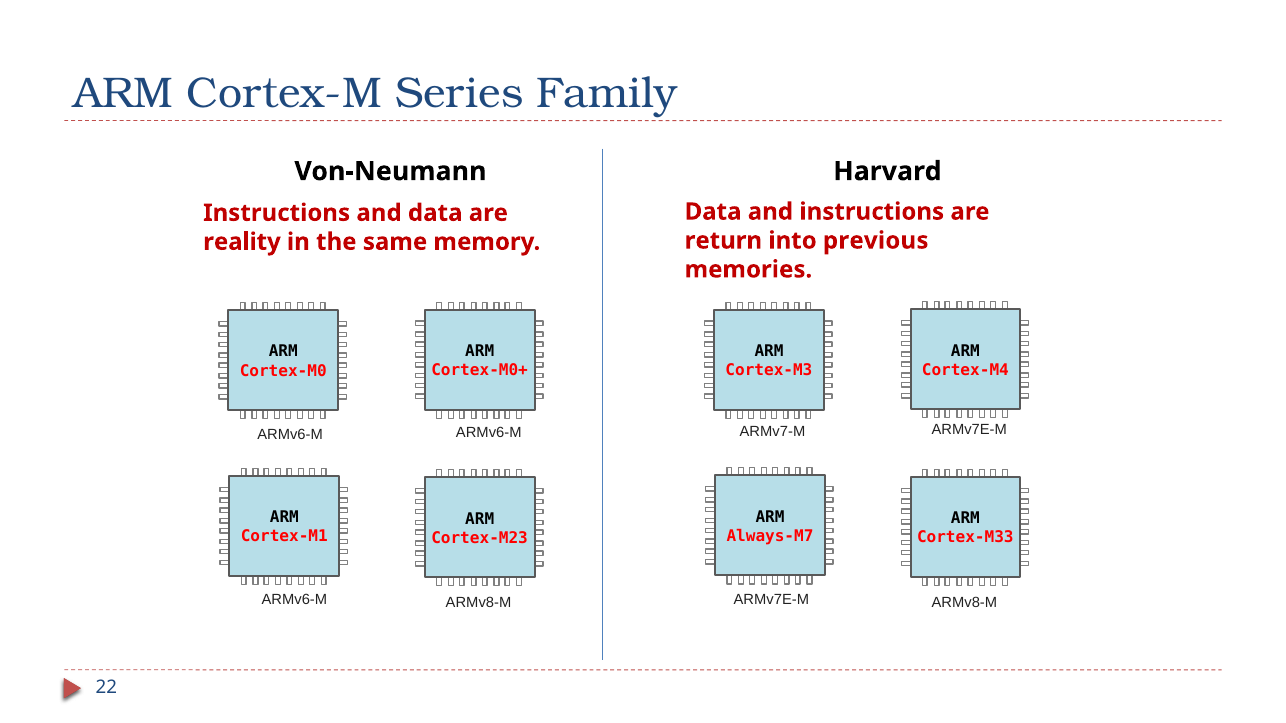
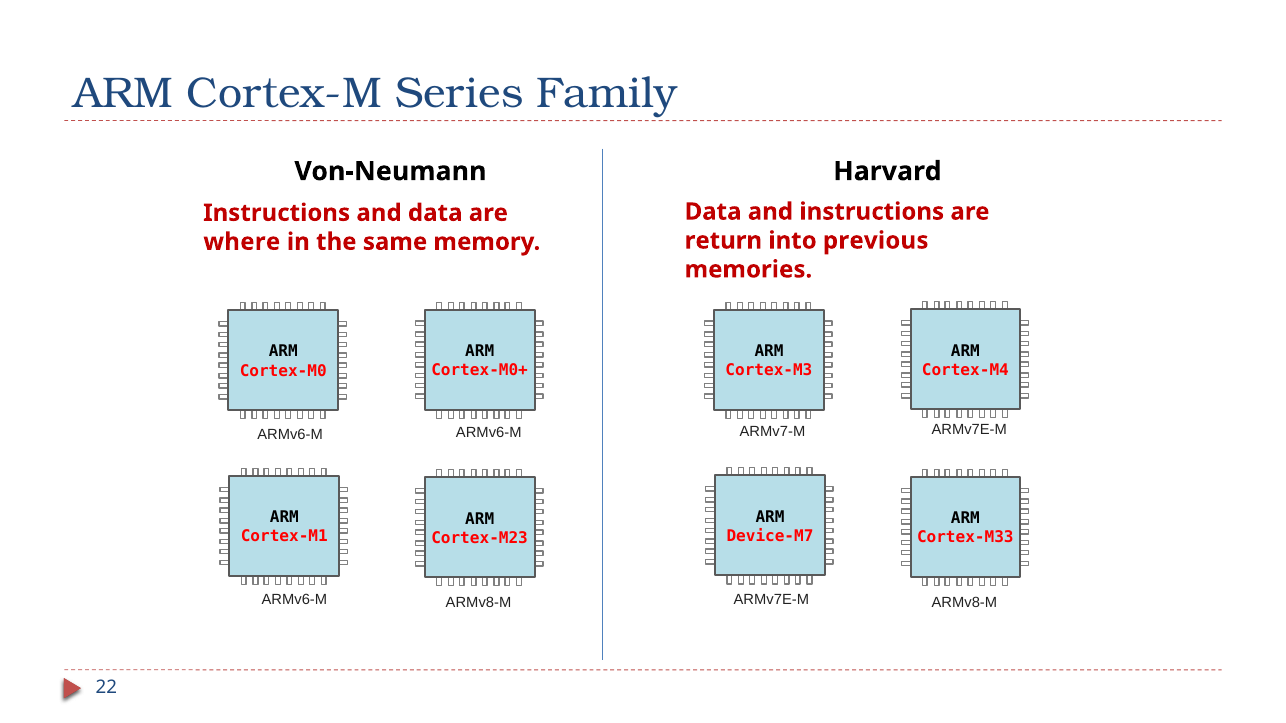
reality: reality -> where (242, 242)
Always-M7: Always-M7 -> Device-M7 (770, 536)
